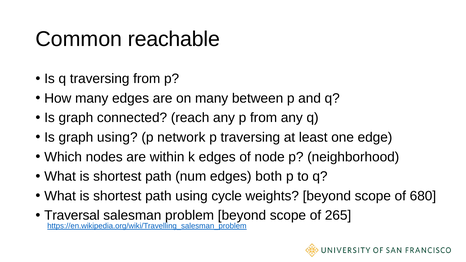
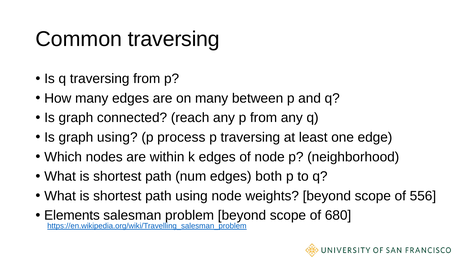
Common reachable: reachable -> traversing (174, 39)
network: network -> process (181, 137)
using cycle: cycle -> node (227, 196)
680: 680 -> 556 (423, 196)
Traversal: Traversal -> Elements (72, 216)
265: 265 -> 680 (338, 216)
